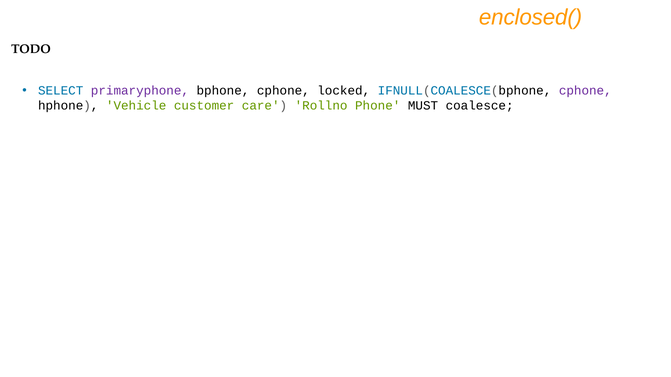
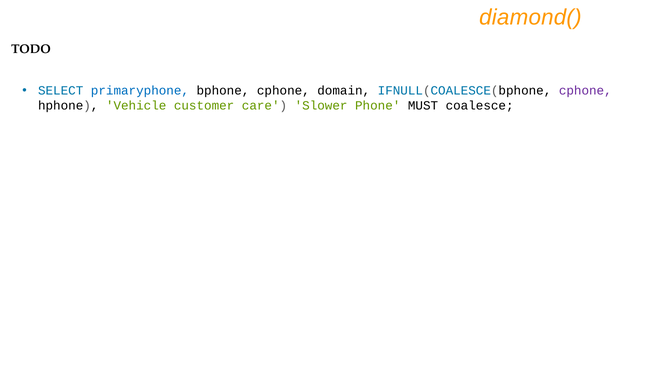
enclosed(: enclosed( -> diamond( (530, 17)
primaryphone colour: purple -> blue (140, 91)
locked: locked -> domain (344, 91)
Rollno: Rollno -> Slower (321, 106)
